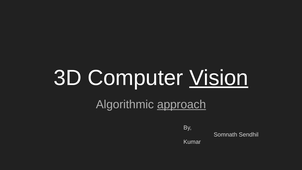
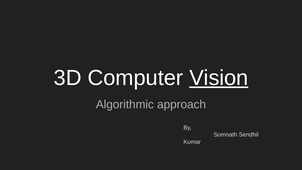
approach underline: present -> none (182, 104)
